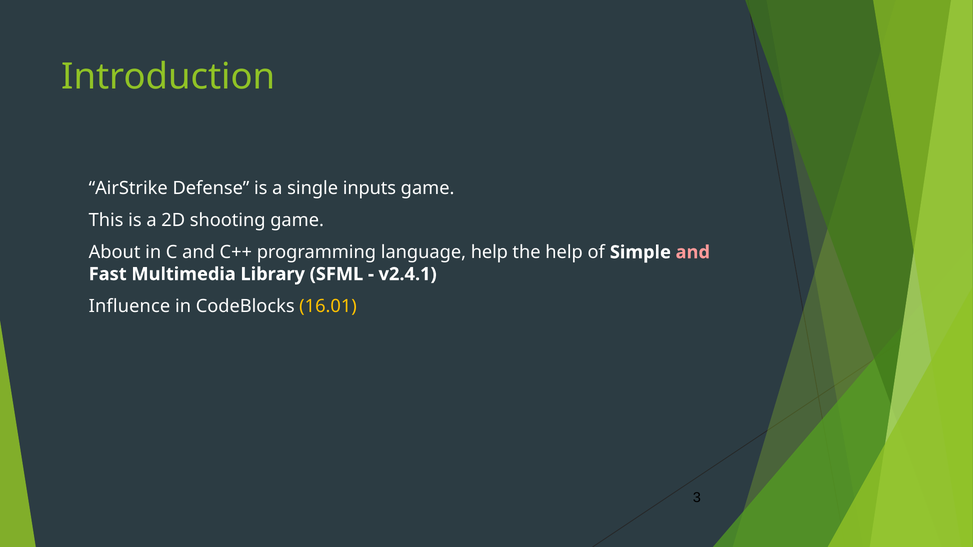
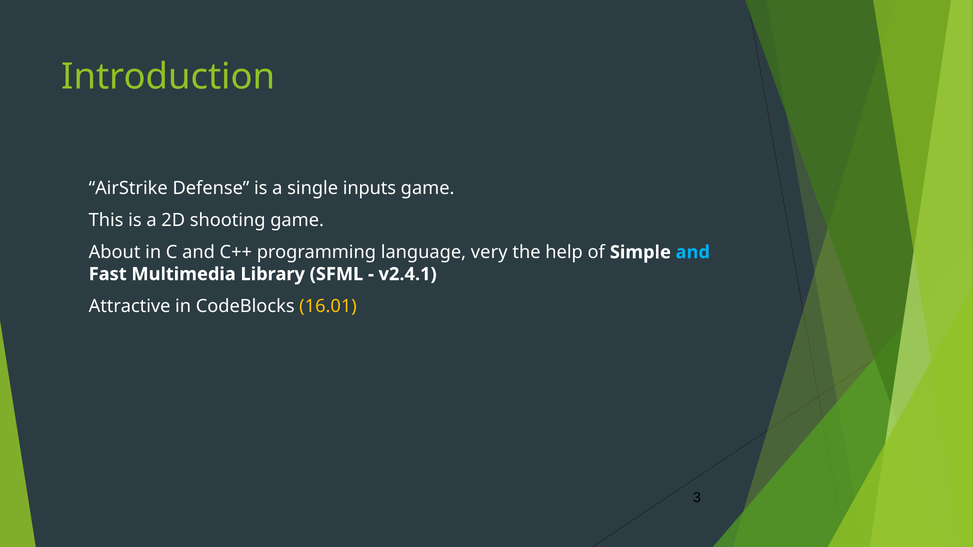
language help: help -> very (489, 252)
and colour: pink -> light blue (693, 252)
Influence: Influence -> Attractive (130, 306)
